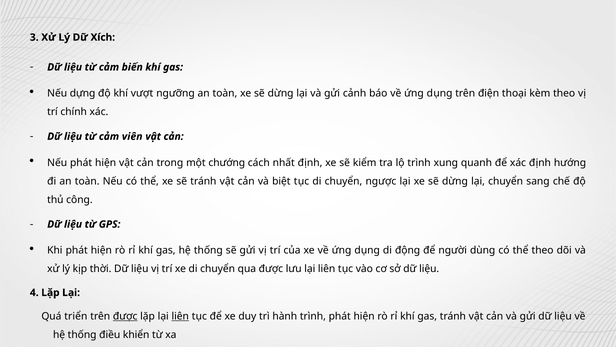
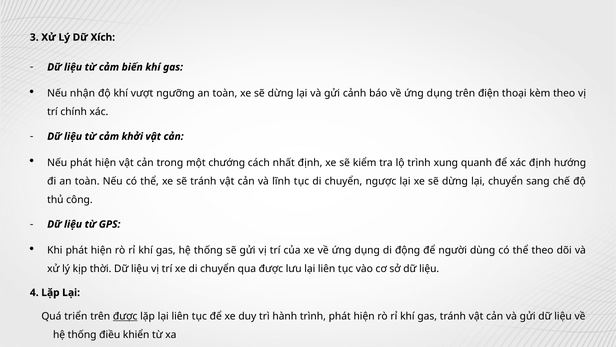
dựng: dựng -> nhận (82, 93)
viên: viên -> khởi (132, 136)
biệt: biệt -> lĩnh (281, 181)
liên underline: present -> none (180, 316)
